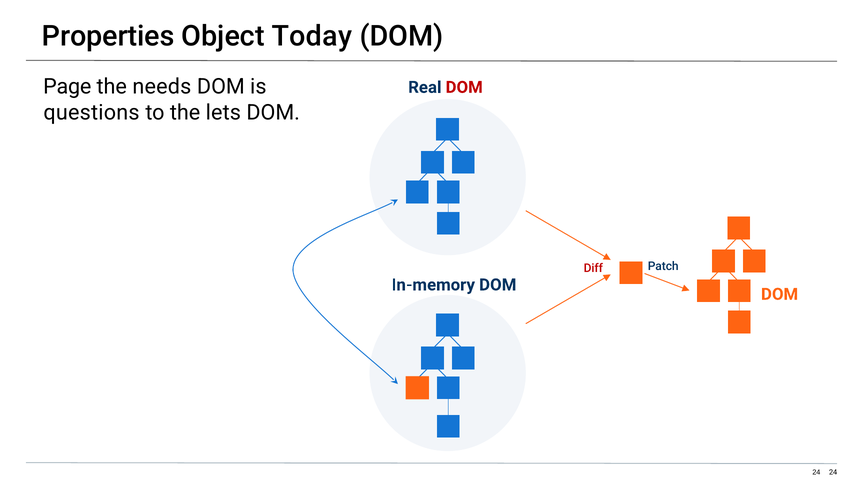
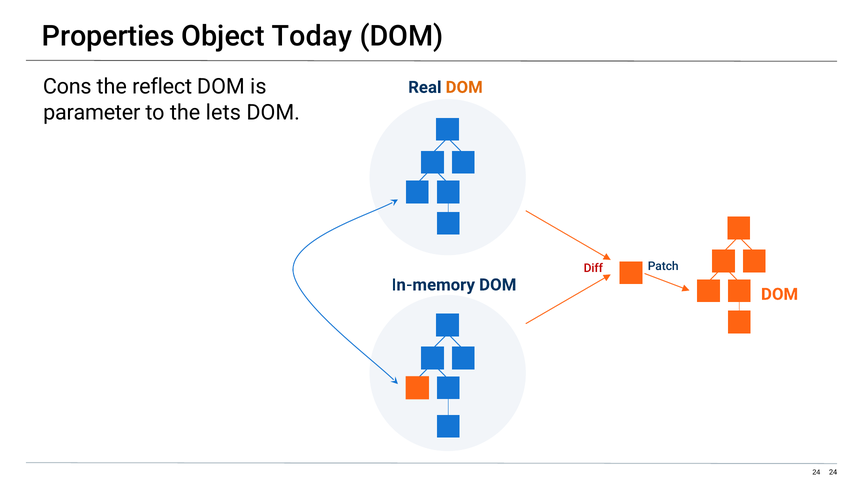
Page: Page -> Cons (67, 87)
needs: needs -> reflect (162, 87)
DOM colour: red -> orange (464, 87)
questions: questions -> parameter (92, 113)
